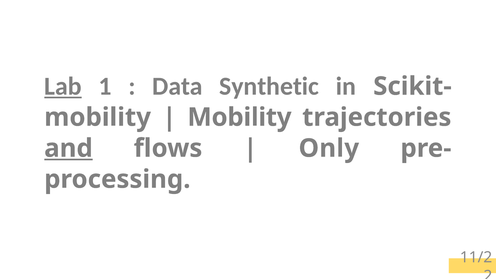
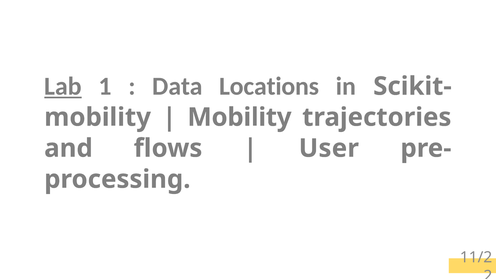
Synthetic: Synthetic -> Locations (269, 86)
and underline: present -> none (68, 148)
Only: Only -> User (329, 148)
